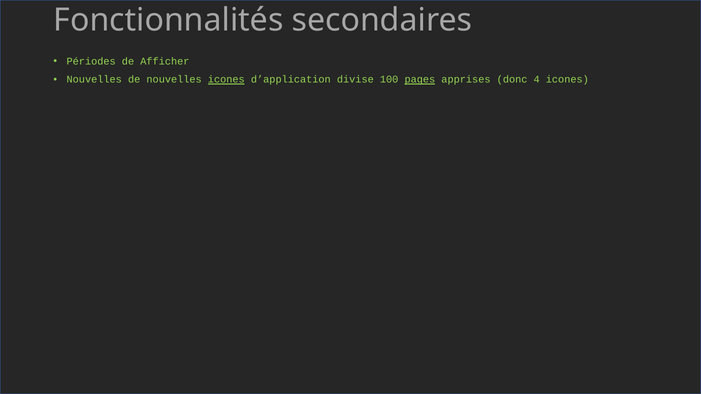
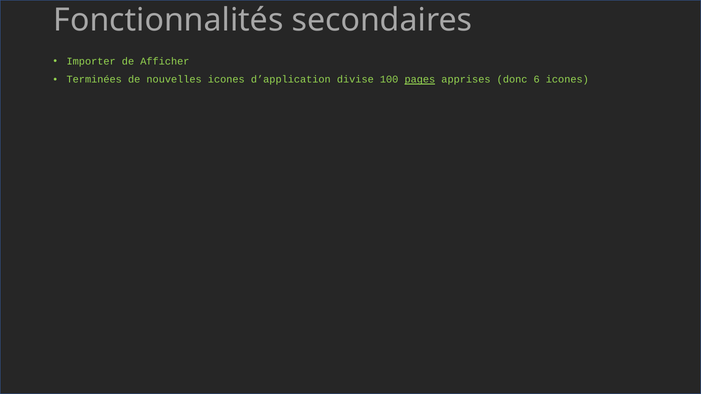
Périodes: Périodes -> Importer (91, 61)
Nouvelles: Nouvelles -> Terminées (94, 80)
icones underline: present -> none (226, 80)
4: 4 -> 6 (537, 80)
